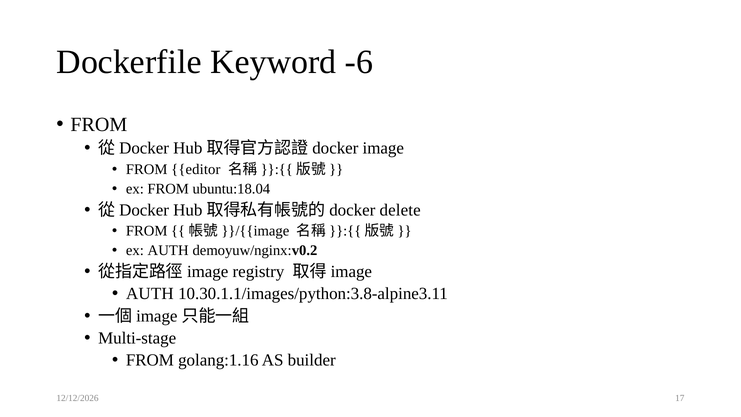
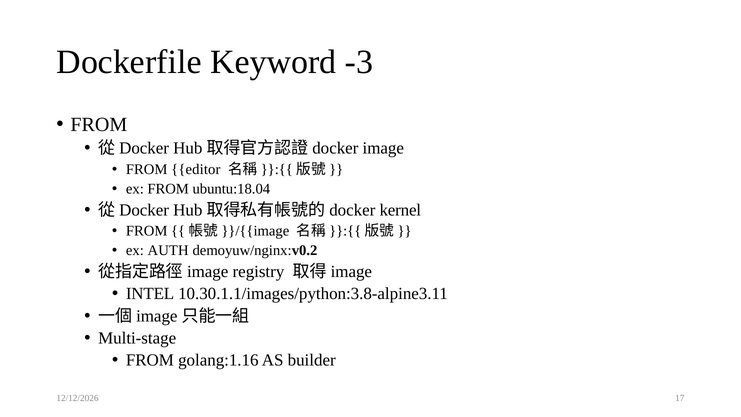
-6: -6 -> -3 (359, 62)
delete: delete -> kernel (400, 210)
AUTH: AUTH -> INTEL (150, 294)
